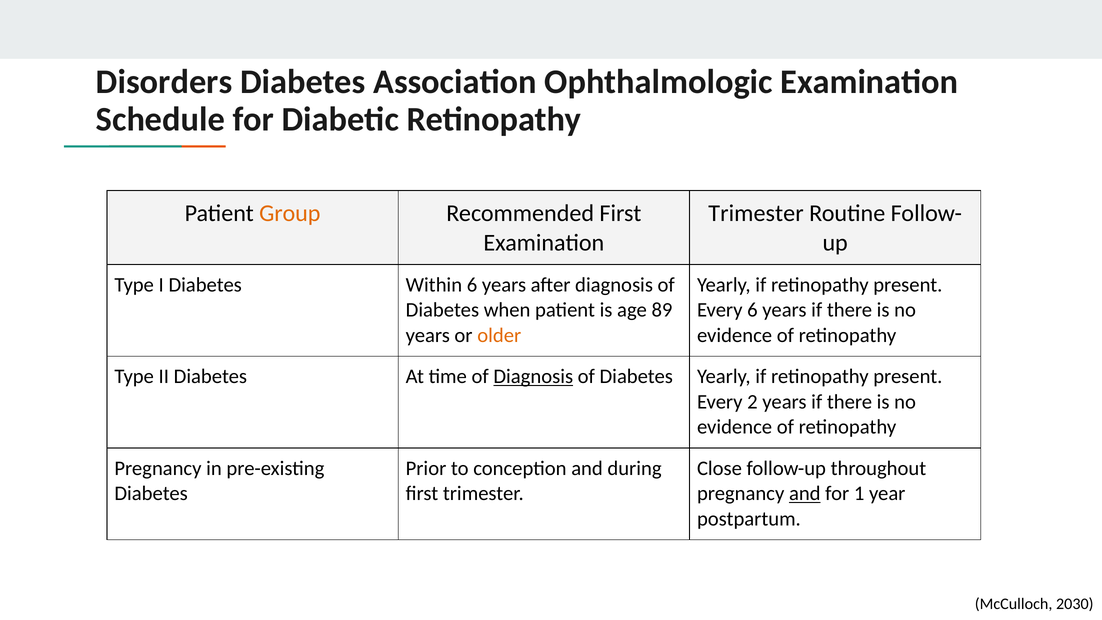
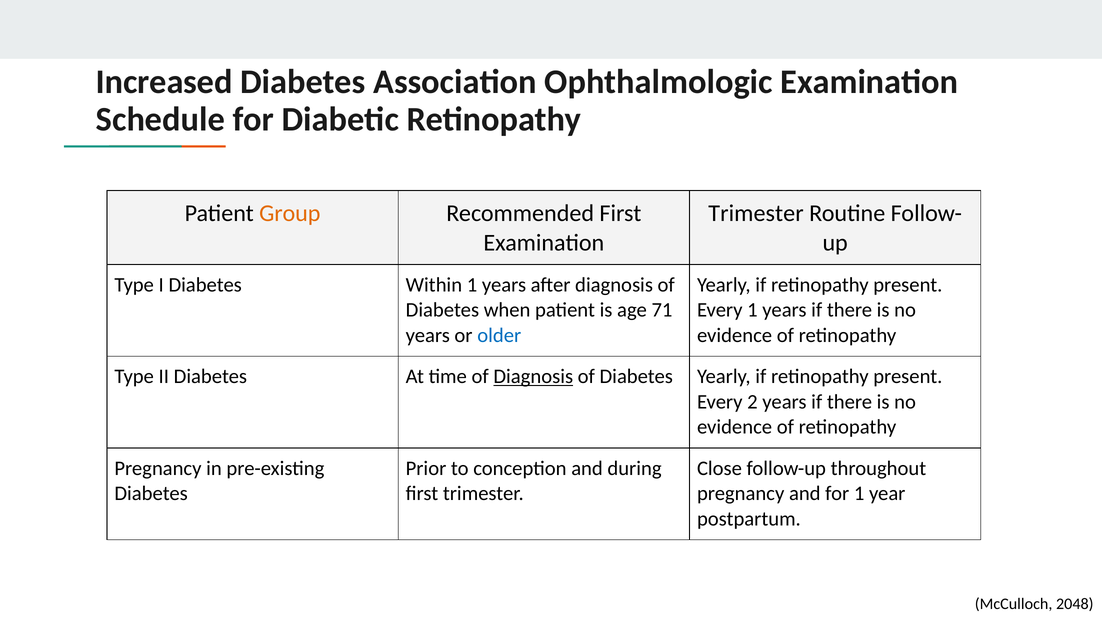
Disorders: Disorders -> Increased (164, 82)
Within 6: 6 -> 1 (472, 285)
89: 89 -> 71 (662, 310)
Every 6: 6 -> 1 (752, 310)
older colour: orange -> blue (499, 335)
and underline: present -> none (805, 494)
2030: 2030 -> 2048 (1075, 604)
